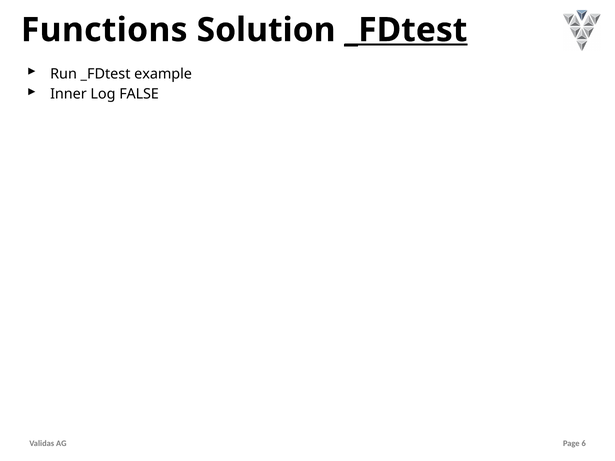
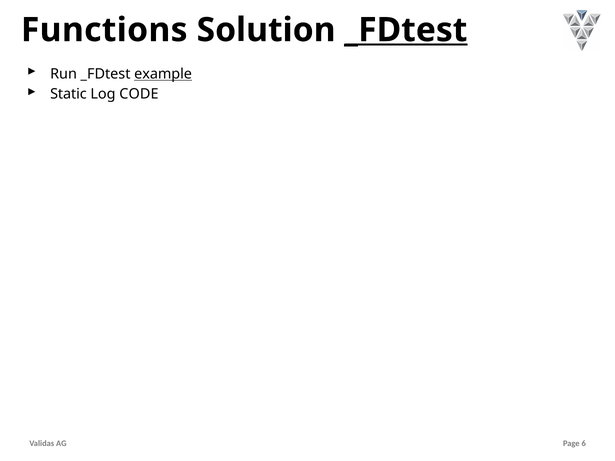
example underline: none -> present (163, 74)
Inner: Inner -> Static (68, 94)
FALSE: FALSE -> CODE (139, 94)
